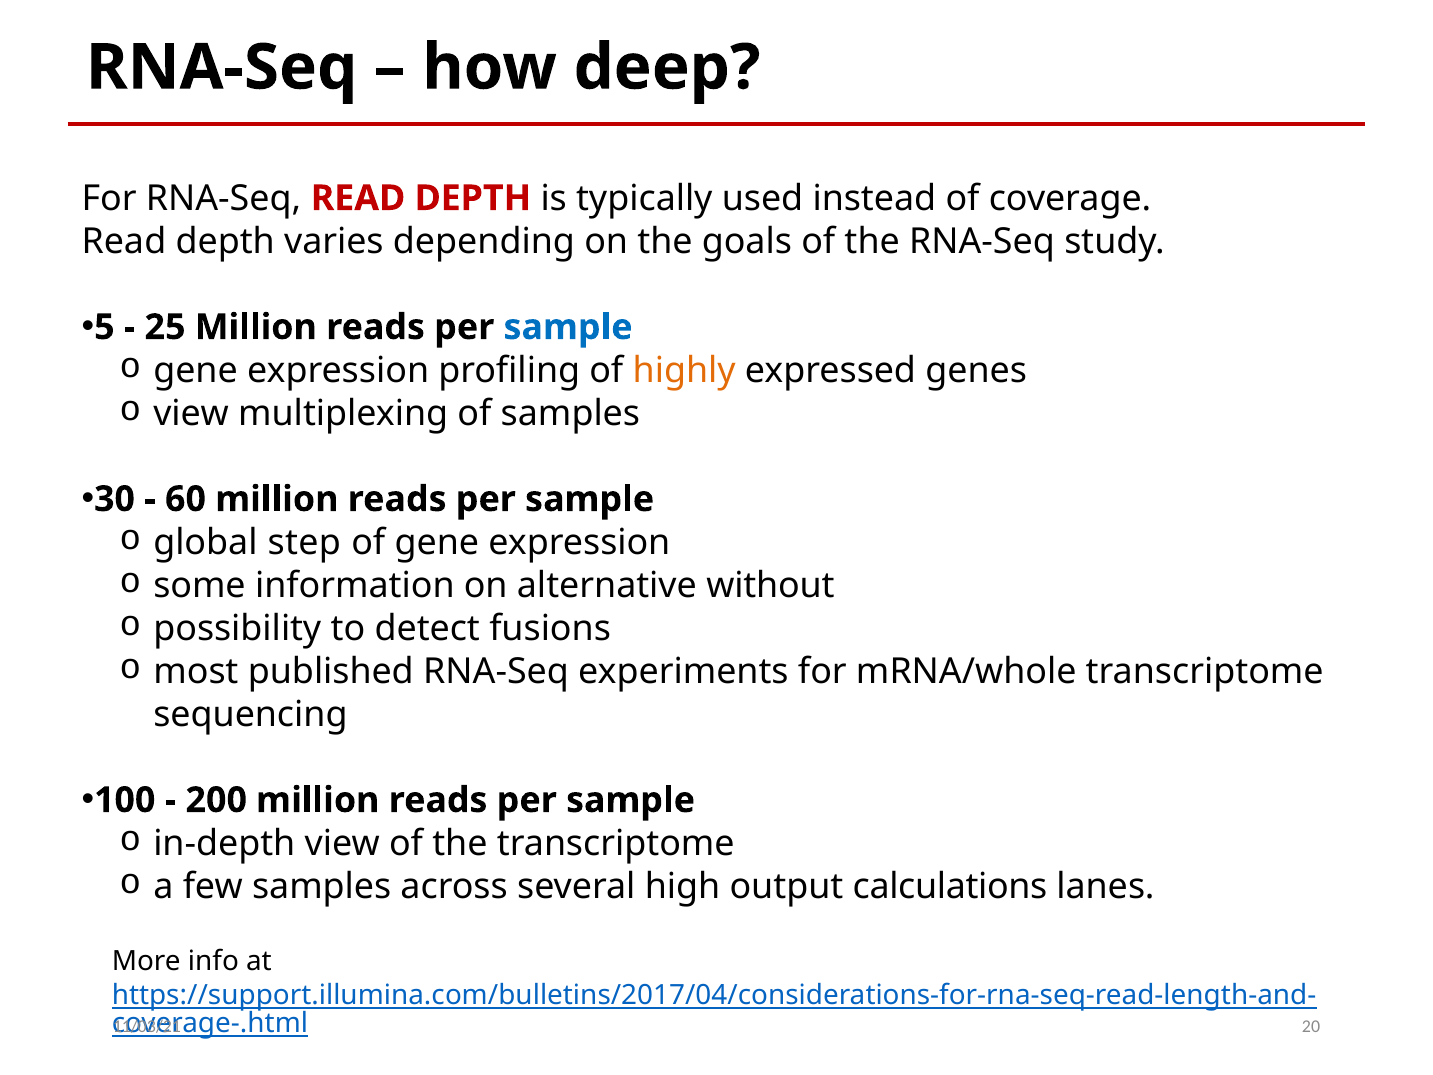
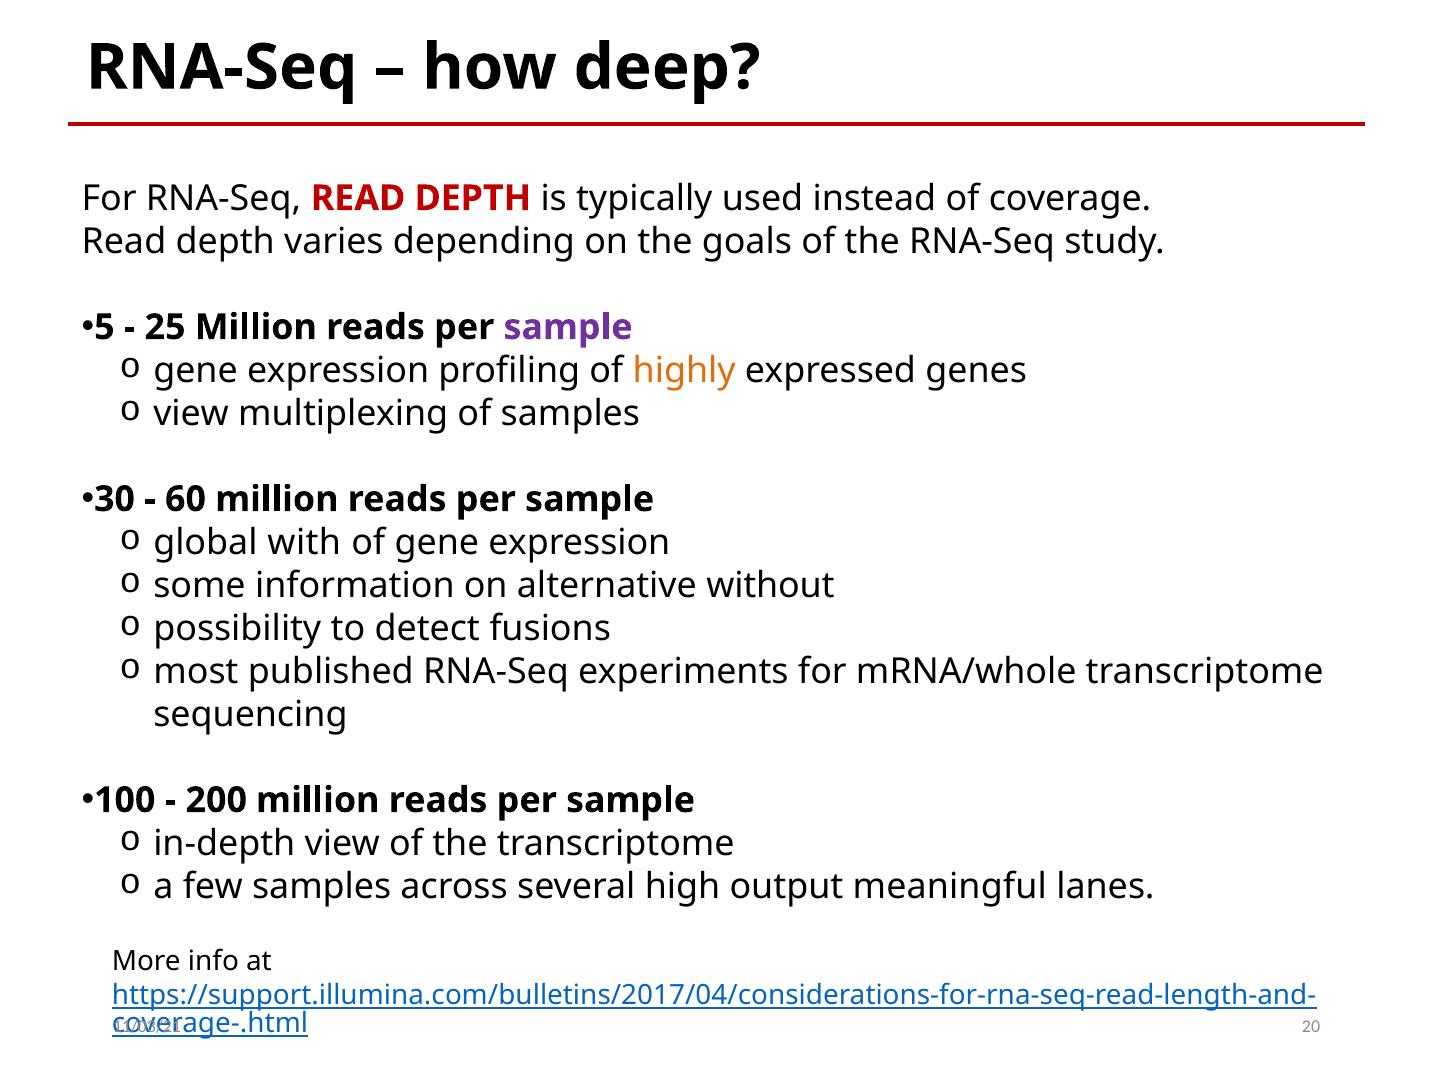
sample colour: blue -> purple (568, 327)
step: step -> with (304, 542)
calculations: calculations -> meaningful (950, 886)
